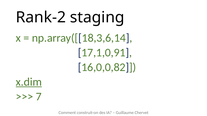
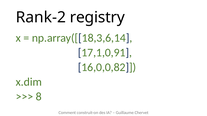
staging: staging -> registry (97, 17)
x.dim underline: present -> none (29, 82)
7: 7 -> 8 (39, 97)
